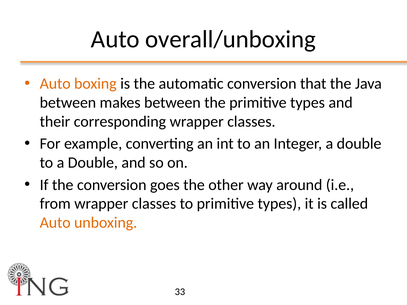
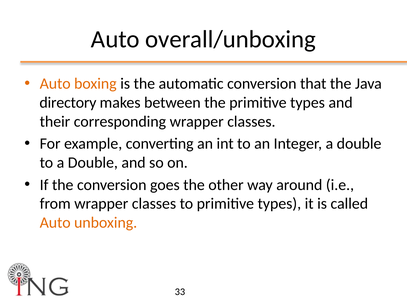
between: between -> directory (68, 103)
